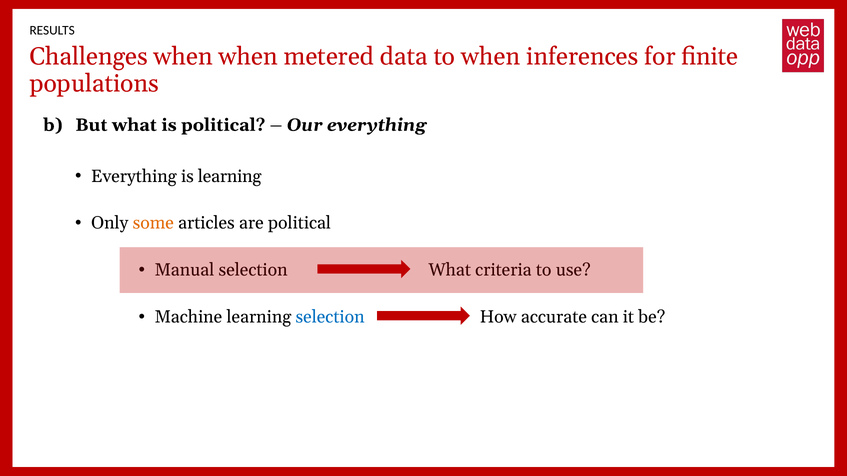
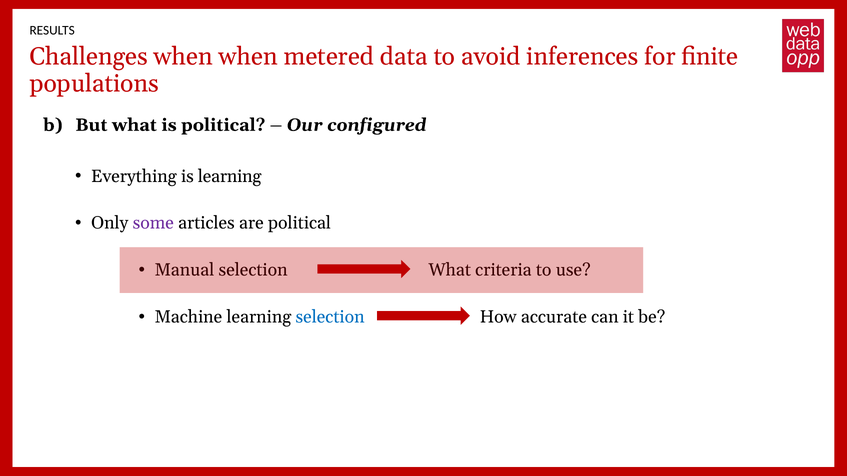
to when: when -> avoid (491, 57)
Our everything: everything -> configured (377, 125)
some colour: orange -> purple (153, 223)
